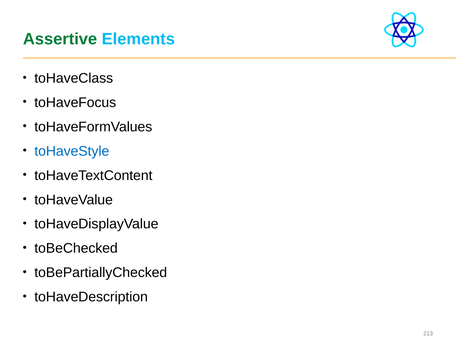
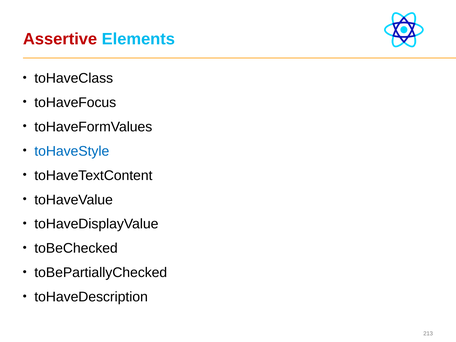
Assertive colour: green -> red (60, 39)
